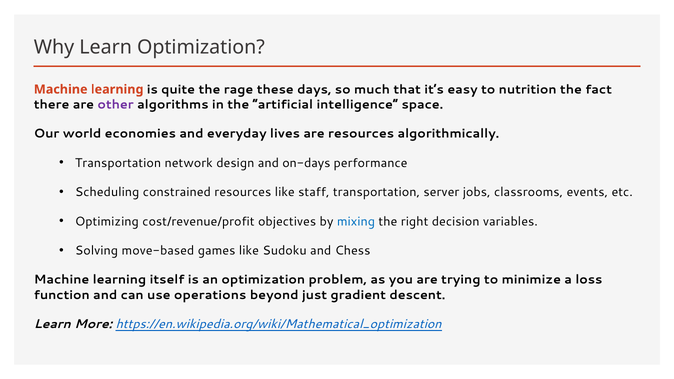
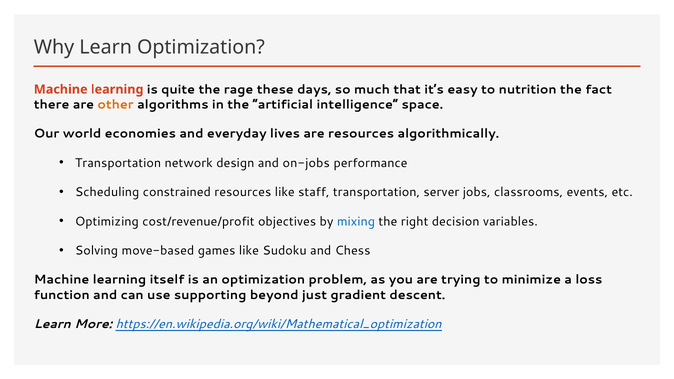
other colour: purple -> orange (116, 105)
on-days: on-days -> on-jobs (306, 163)
operations: operations -> supporting (210, 295)
